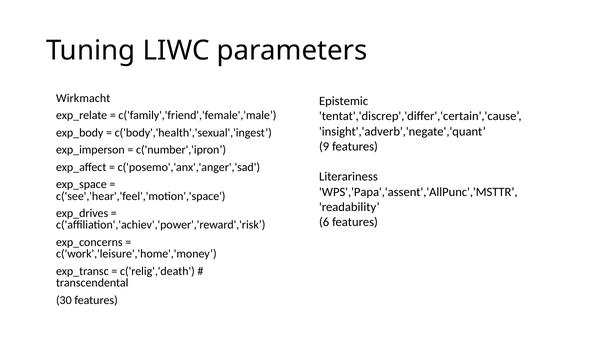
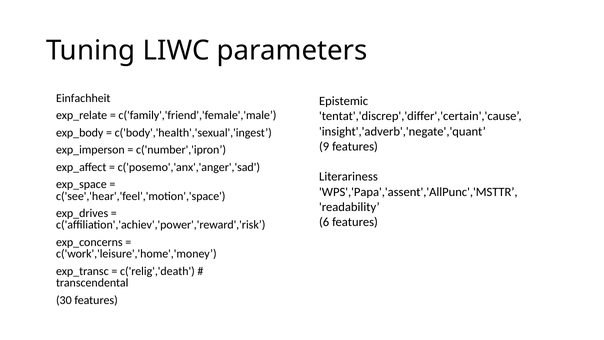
Wirkmacht: Wirkmacht -> Einfachheit (83, 98)
